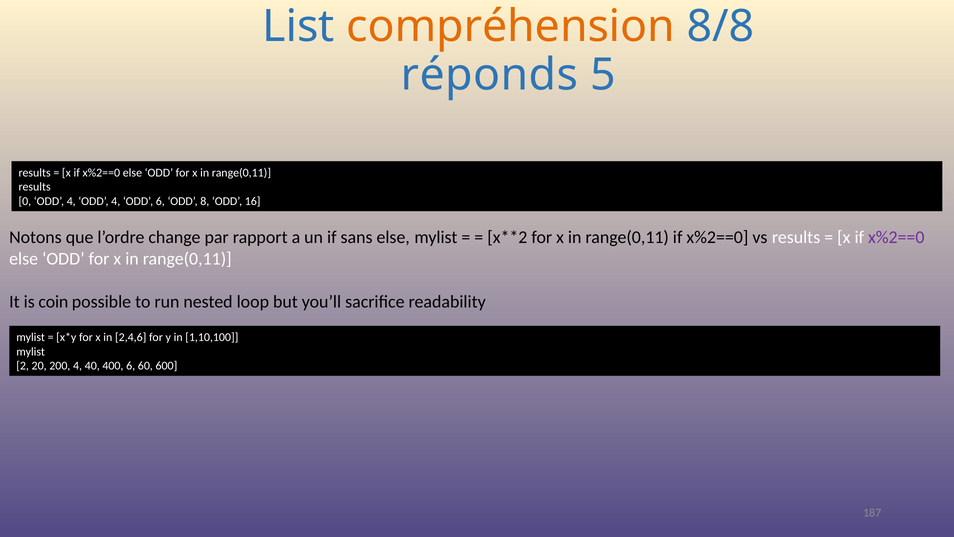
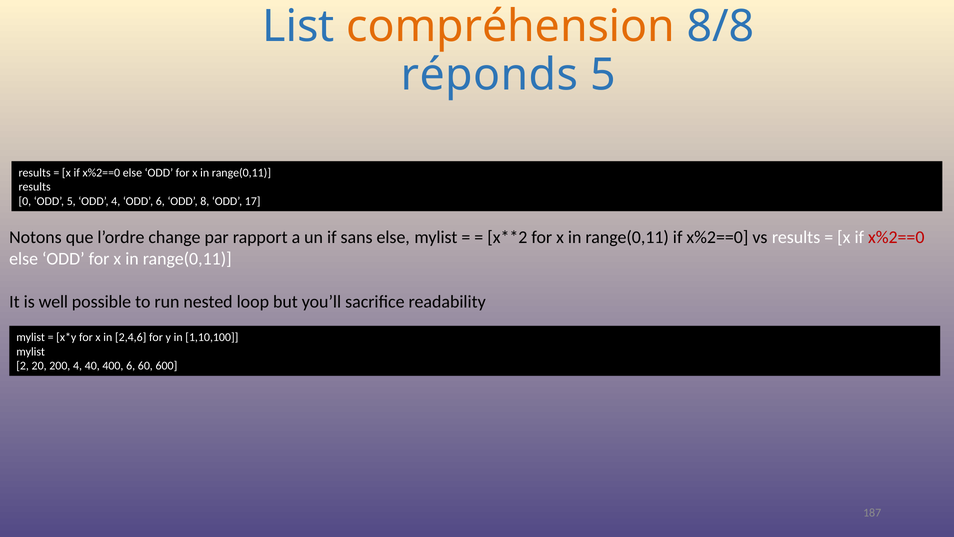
0 ODD 4: 4 -> 5 (71, 201)
16: 16 -> 17 (253, 201)
x%2==0 colour: purple -> red (896, 237)
coin: coin -> well (53, 302)
